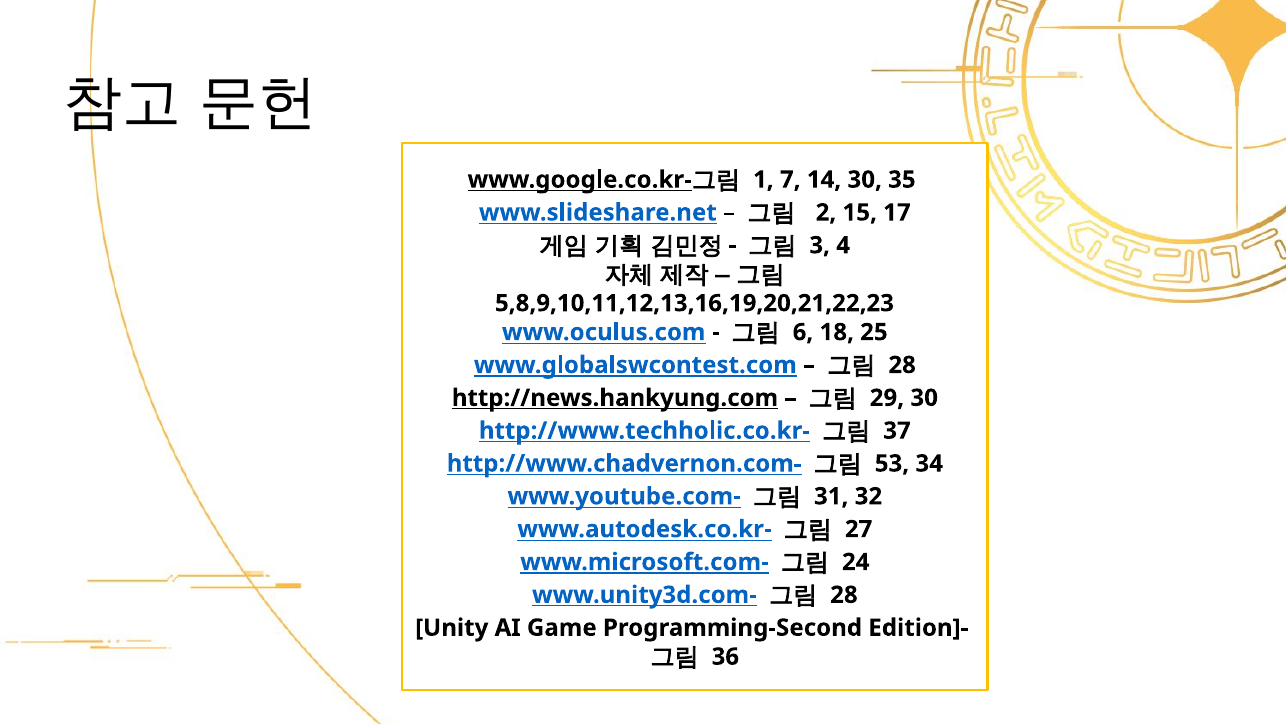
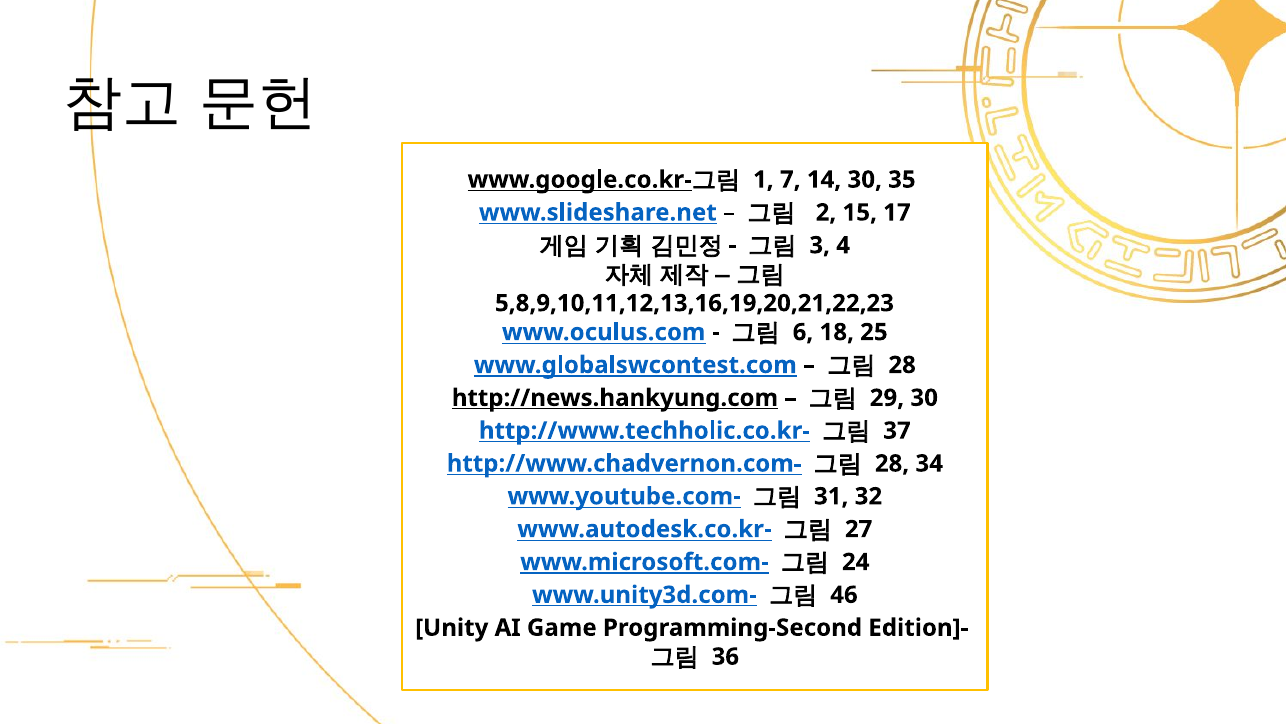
53: 53 -> 28 (892, 463)
28: 28 -> 46 (844, 594)
